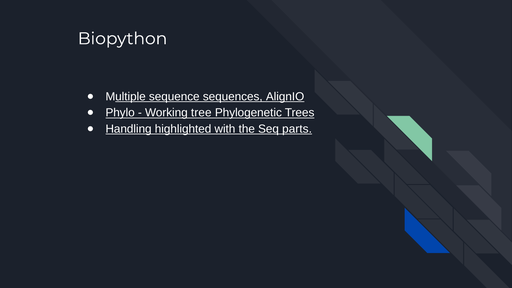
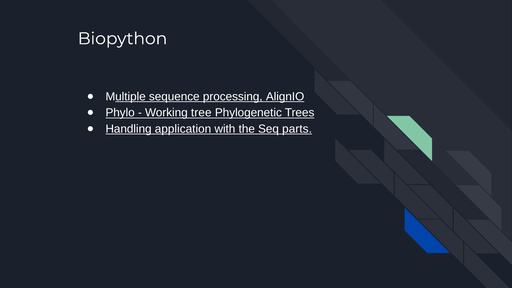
sequences: sequences -> processing (233, 97)
highlighted: highlighted -> application (183, 129)
